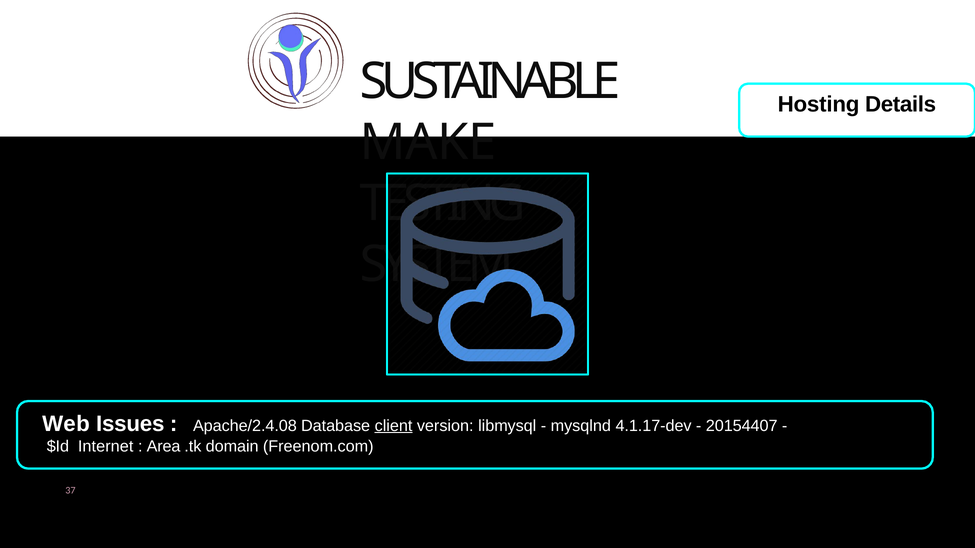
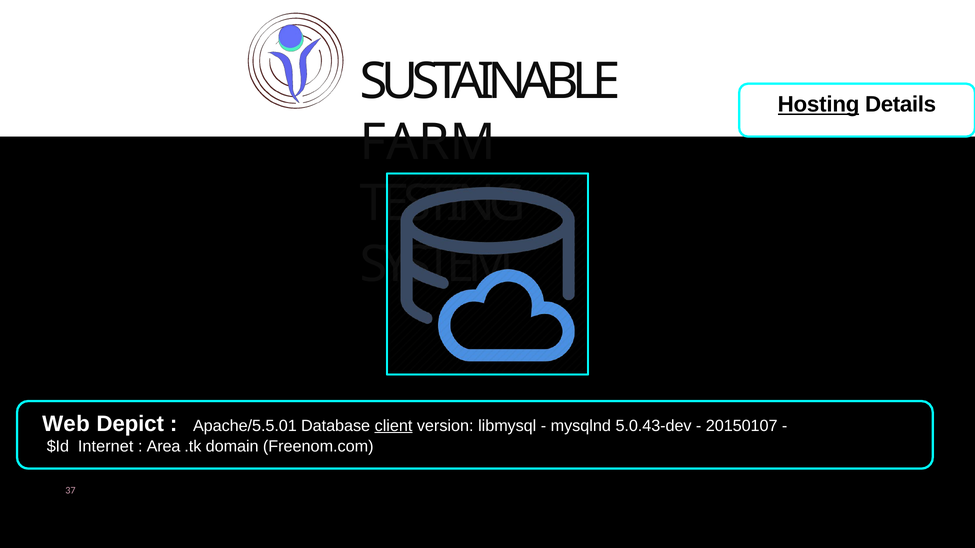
Hosting underline: none -> present (819, 105)
MAKE: MAKE -> FARM (428, 143)
Issues: Issues -> Depict (130, 424)
Apache/2.4.08: Apache/2.4.08 -> Apache/5.5.01 (245, 426)
4.1.17-dev: 4.1.17-dev -> 5.0.43-dev (654, 426)
20154407: 20154407 -> 20150107 (742, 426)
